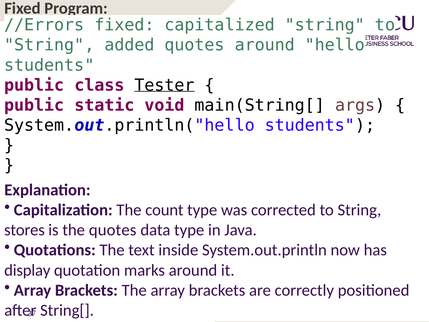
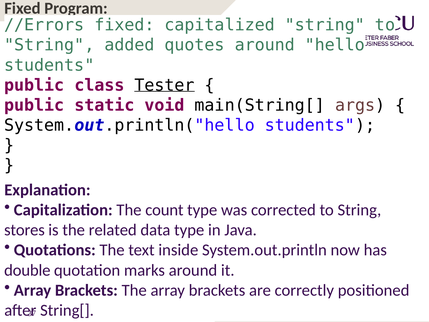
the quotes: quotes -> related (113, 230)
display: display -> double (27, 270)
